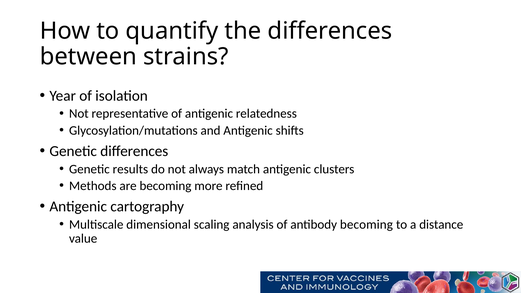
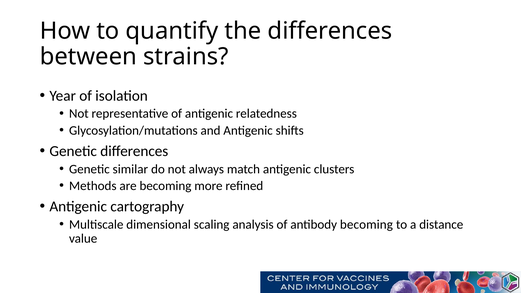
results: results -> similar (130, 169)
